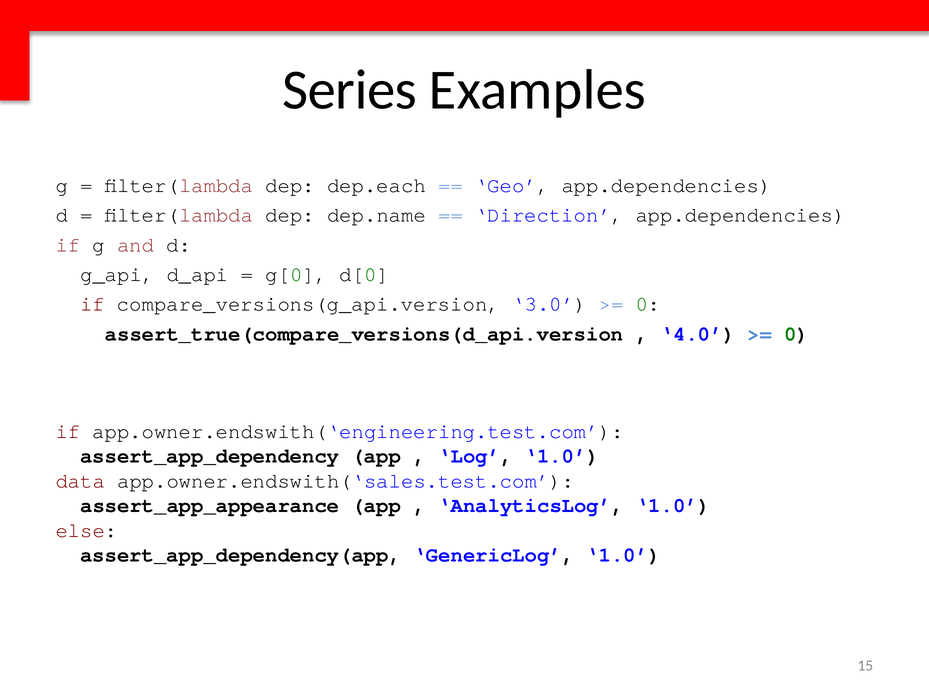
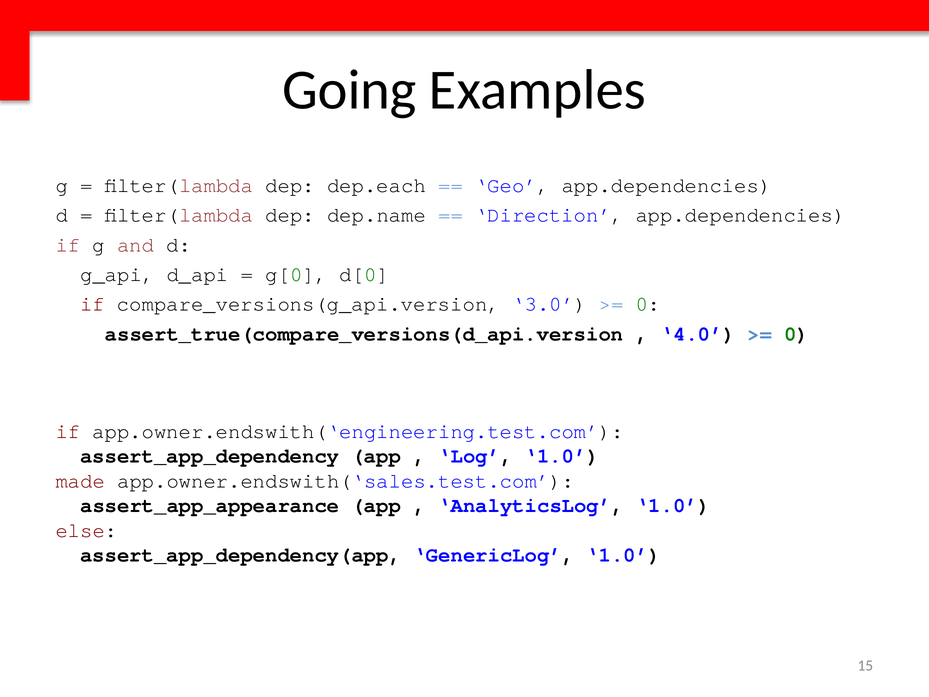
Series: Series -> Going (349, 90)
data: data -> made (80, 481)
